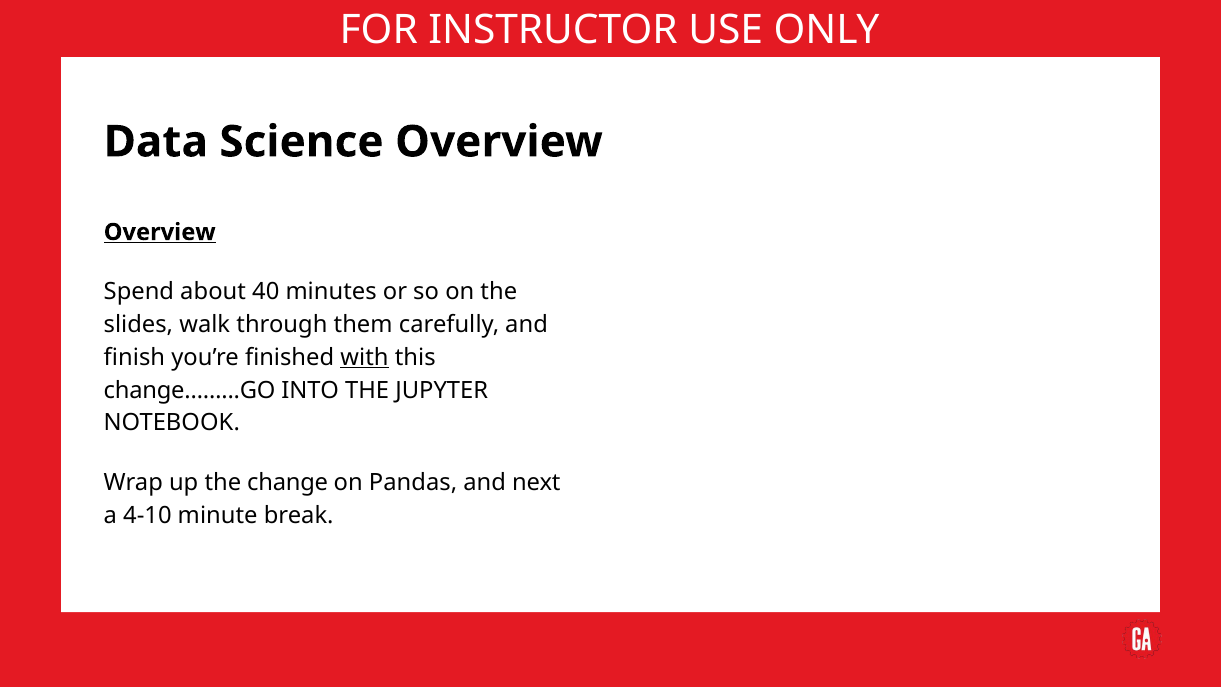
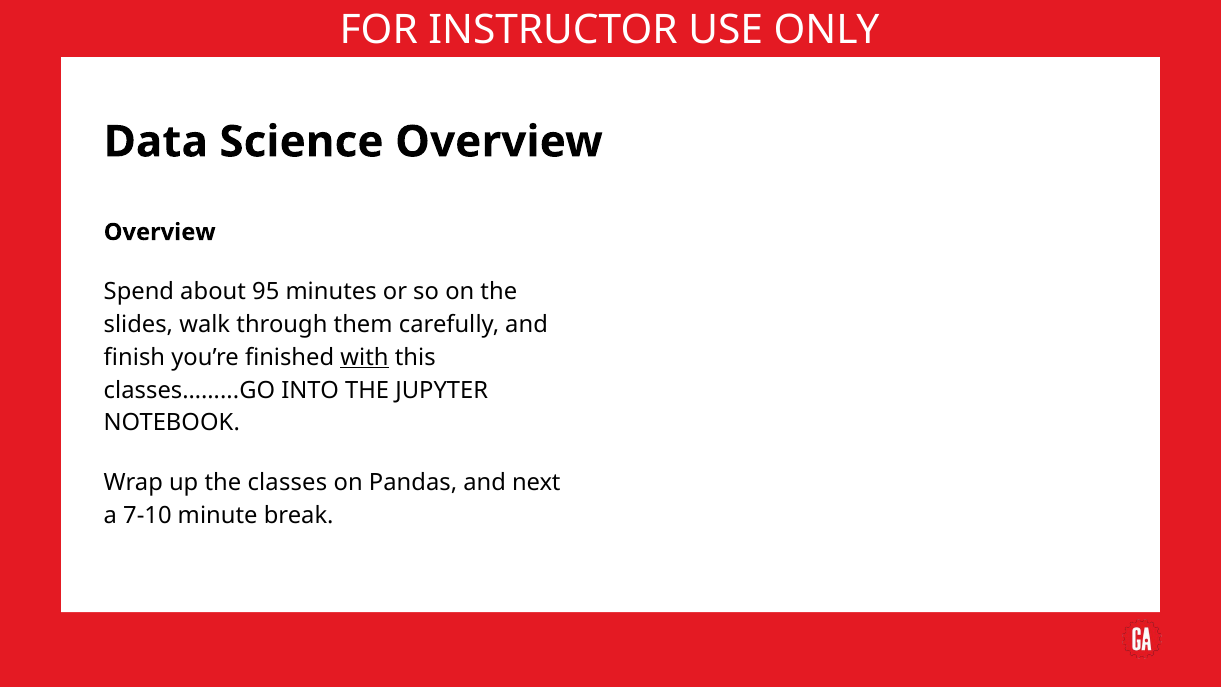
Overview underline: present -> none (160, 232)
40: 40 -> 95 (266, 292)
change……...GO: change……...GO -> classes……...GO (189, 390)
change: change -> classes (287, 483)
4-10: 4-10 -> 7-10 (147, 516)
